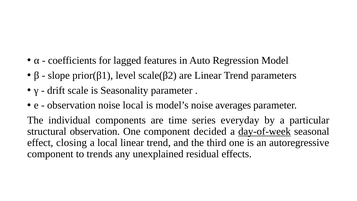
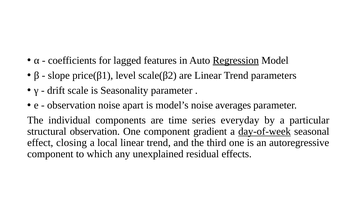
Regression underline: none -> present (236, 60)
prior(β1: prior(β1 -> price(β1 (93, 75)
noise local: local -> apart (133, 105)
decided: decided -> gradient (210, 131)
trends: trends -> which (100, 154)
